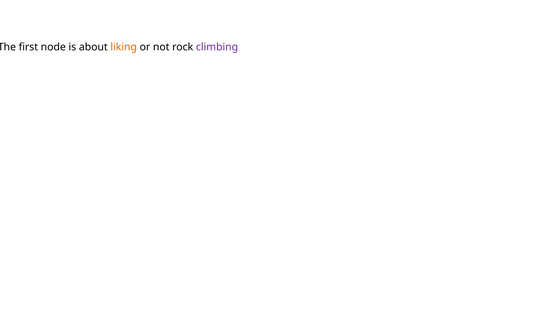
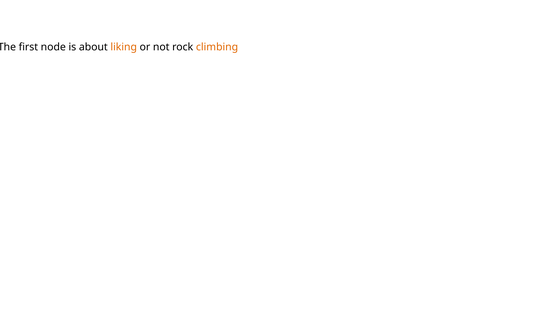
climbing colour: purple -> orange (217, 47)
